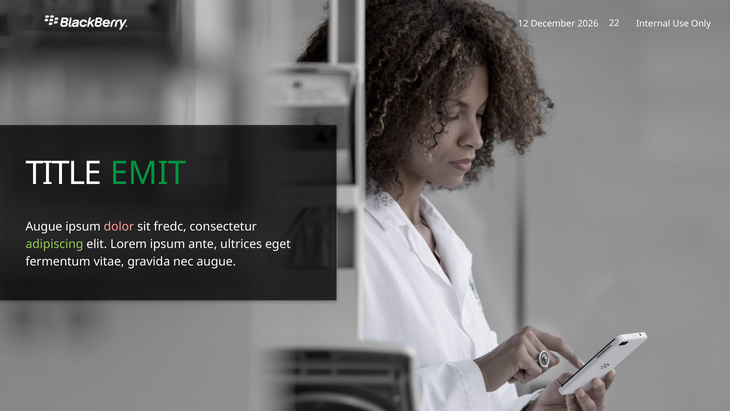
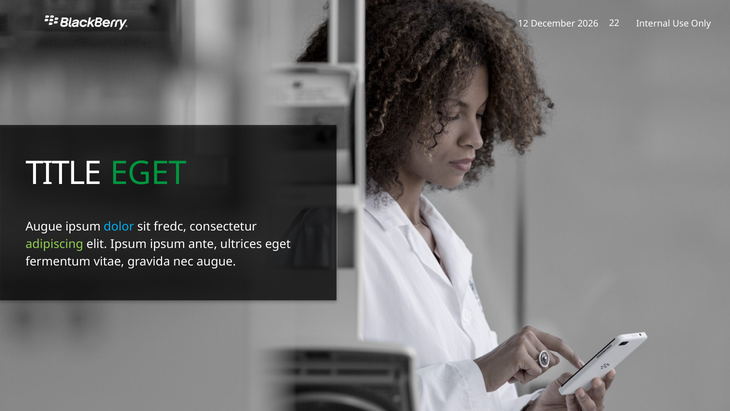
TITLE EMIT: EMIT -> EGET (148, 173)
dolor colour: pink -> light blue (119, 227)
elit Lorem: Lorem -> Ipsum (128, 244)
